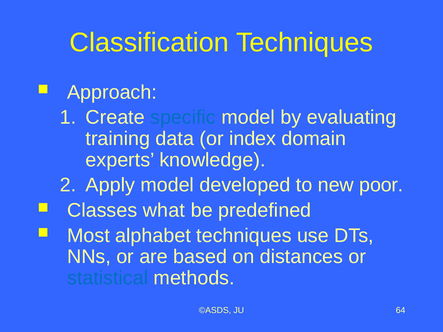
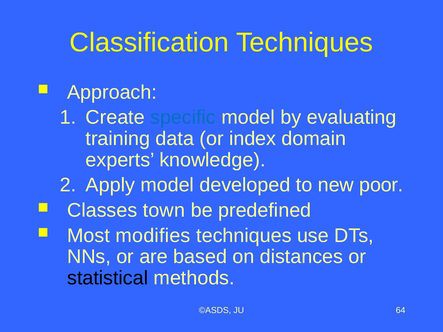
what: what -> town (164, 210)
alphabet: alphabet -> modifies (153, 236)
statistical colour: blue -> black (108, 278)
